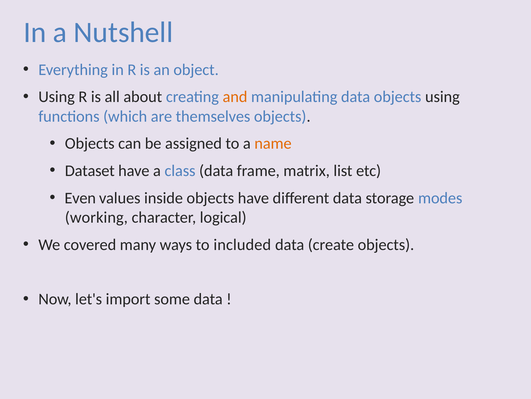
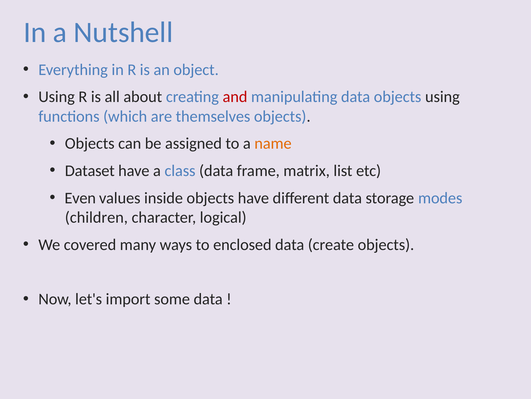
and colour: orange -> red (235, 97)
working: working -> children (96, 217)
included: included -> enclosed (242, 244)
